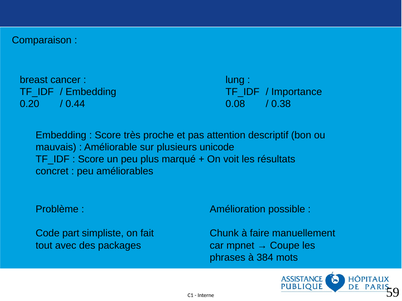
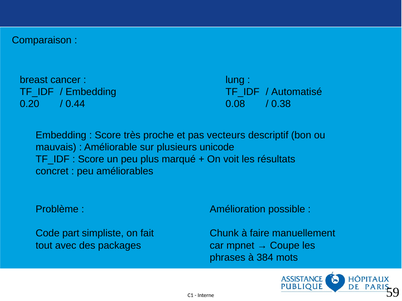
Importance: Importance -> Automatisé (297, 92)
attention: attention -> vecteurs (226, 135)
